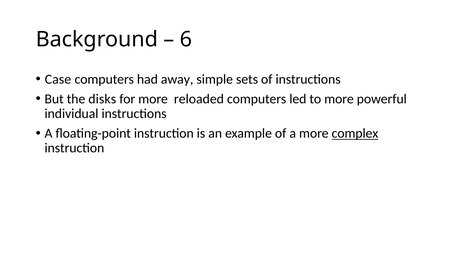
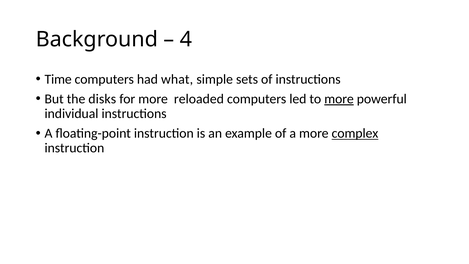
6: 6 -> 4 (186, 39)
Case: Case -> Time (58, 79)
away: away -> what (177, 79)
more underline: none -> present (339, 99)
